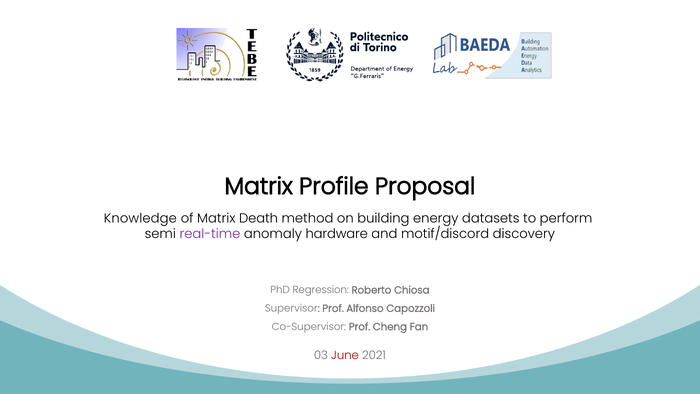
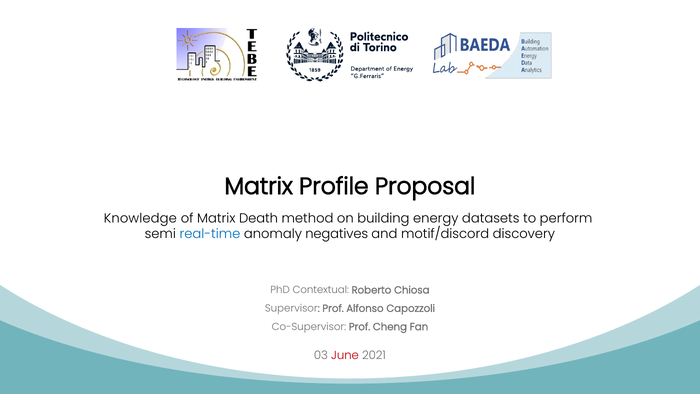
real-time colour: purple -> blue (210, 234)
hardware: hardware -> negatives (337, 234)
Regression: Regression -> Contextual (321, 290)
